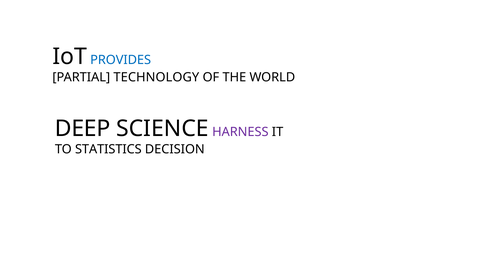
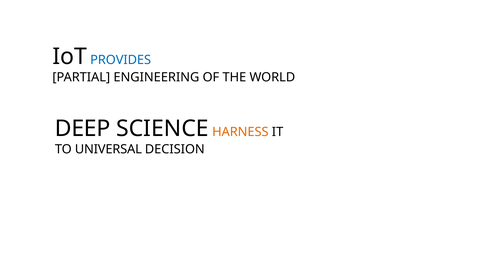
TECHNOLOGY: TECHNOLOGY -> ENGINEERING (156, 77)
HARNESS colour: purple -> orange (240, 132)
STATISTICS: STATISTICS -> UNIVERSAL (108, 150)
